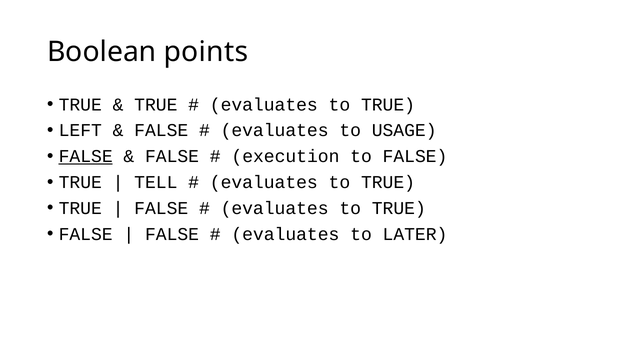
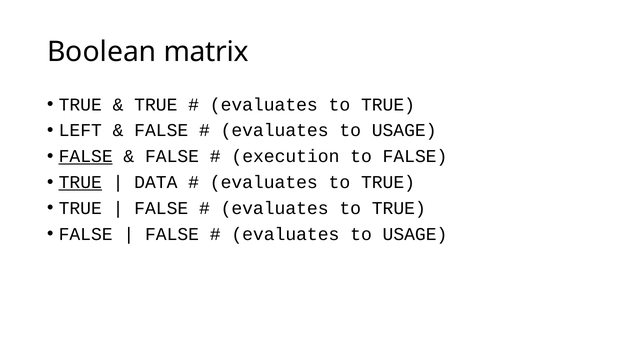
points: points -> matrix (206, 52)
TRUE underline: none -> present (80, 182)
TELL: TELL -> DATA (156, 182)
LATER: LATER -> USAGE (415, 234)
